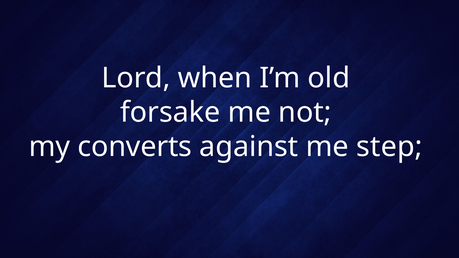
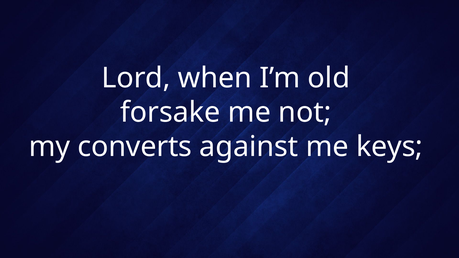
step: step -> keys (390, 147)
